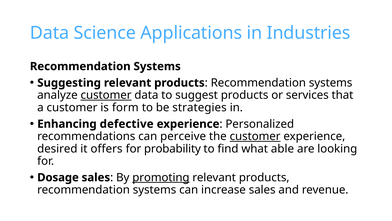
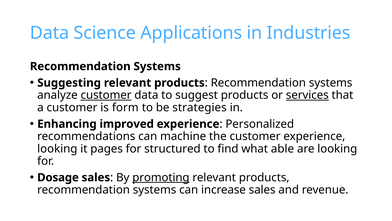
services underline: none -> present (307, 95)
defective: defective -> improved (127, 124)
perceive: perceive -> machine (183, 136)
customer underline: present -> none (255, 136)
desired: desired -> looking (57, 148)
offers: offers -> pages (107, 148)
probability: probability -> structured (172, 148)
